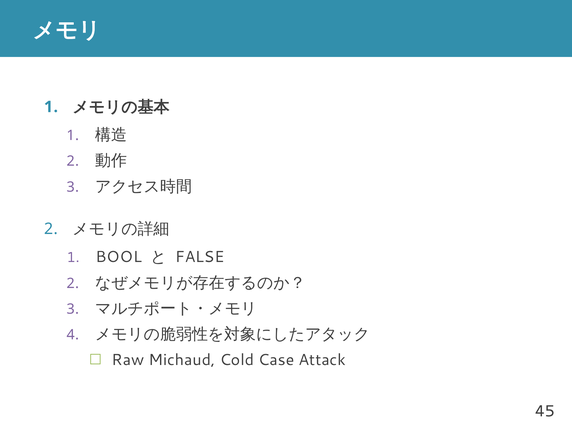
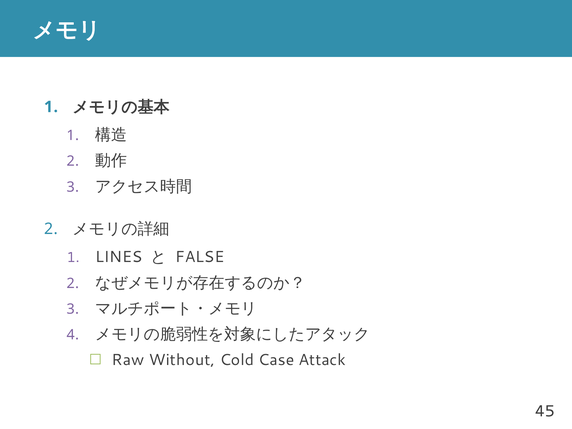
BOOL: BOOL -> LINES (119, 257)
Michaud: Michaud -> Without (182, 360)
